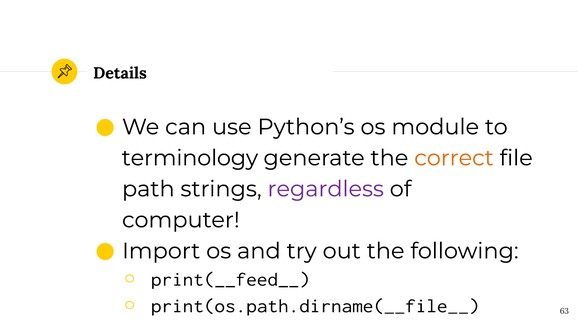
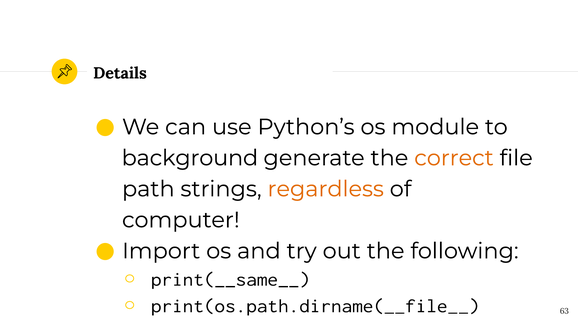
terminology: terminology -> background (190, 158)
regardless colour: purple -> orange (326, 189)
print(__feed__: print(__feed__ -> print(__same__ (230, 279)
